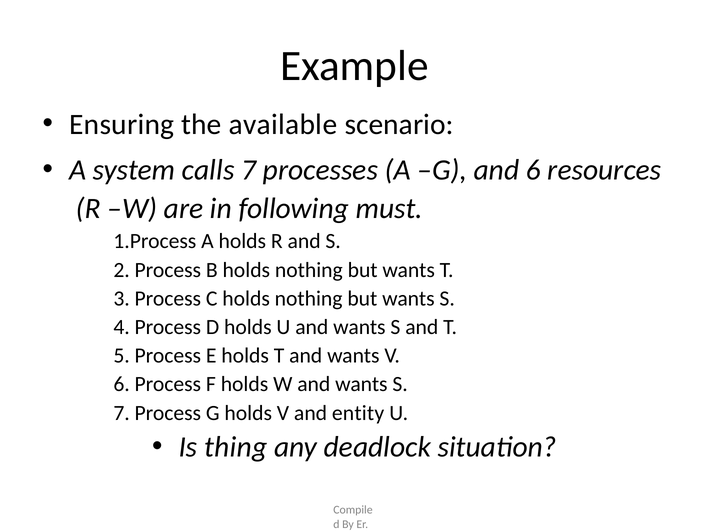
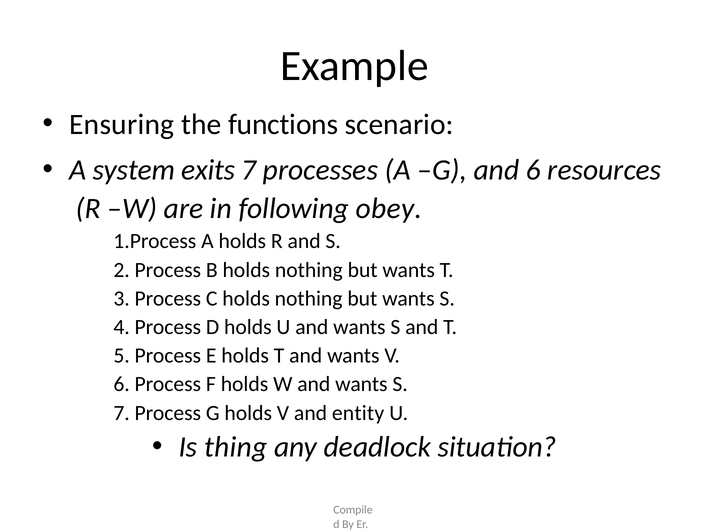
available: available -> functions (283, 124)
calls: calls -> exits (208, 170)
must: must -> obey (389, 208)
